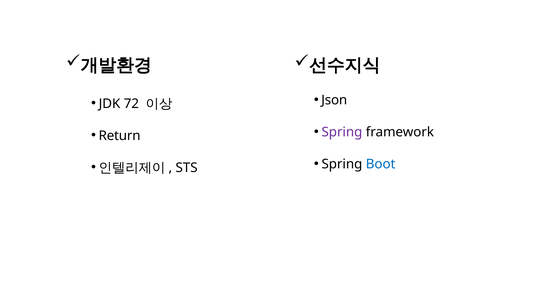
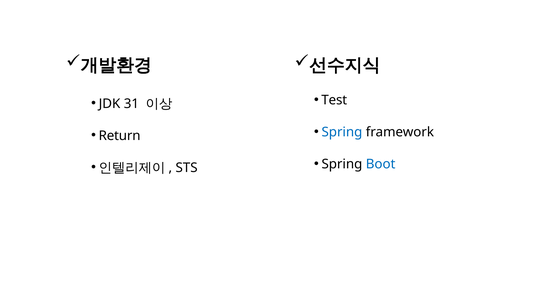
Json: Json -> Test (334, 100)
72: 72 -> 31 (131, 104)
Spring colour: purple -> blue (342, 132)
